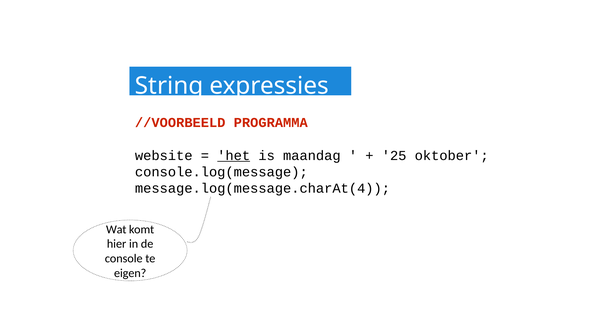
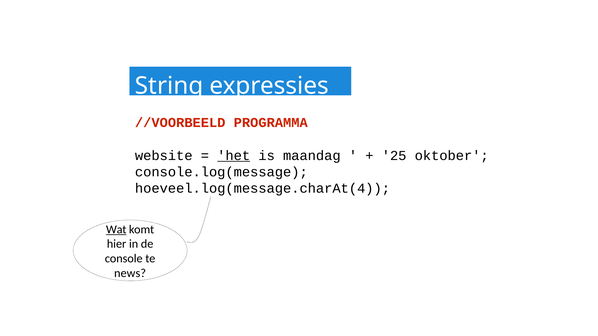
message.log(message.charAt(4: message.log(message.charAt(4 -> hoeveel.log(message.charAt(4 (262, 189)
Wat underline: none -> present (116, 230)
eigen: eigen -> news (130, 273)
